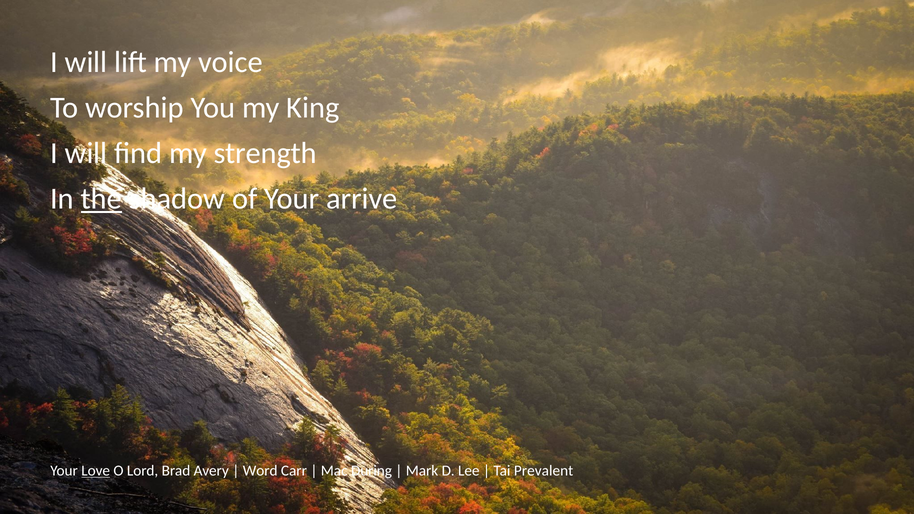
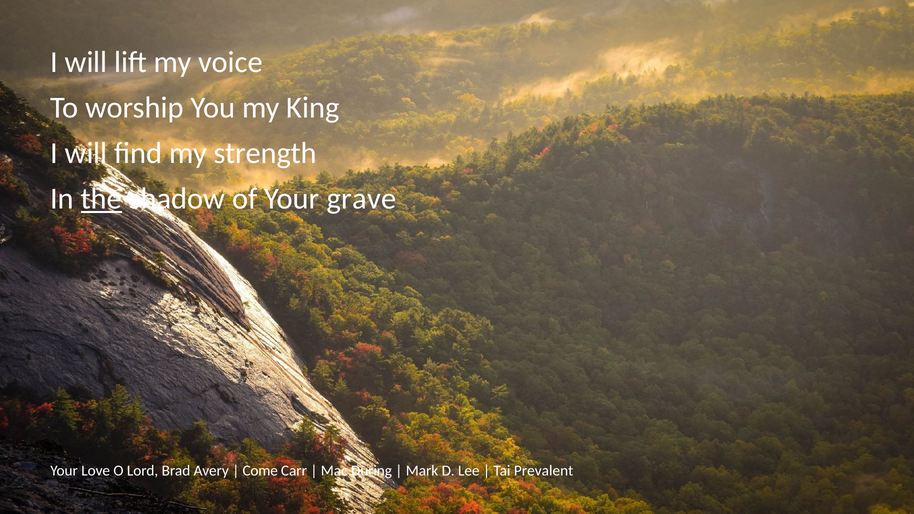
arrive: arrive -> grave (362, 199)
Love underline: present -> none (96, 471)
Word: Word -> Come (260, 471)
